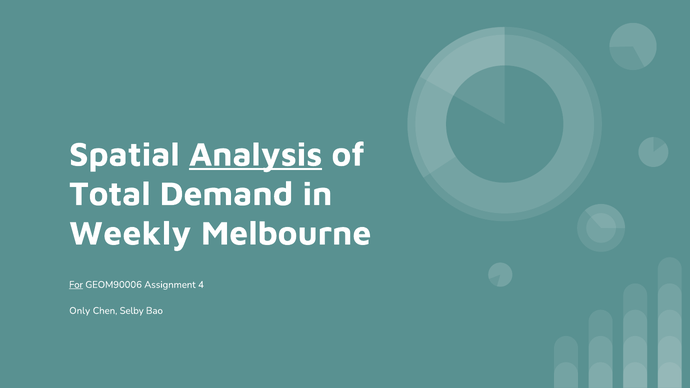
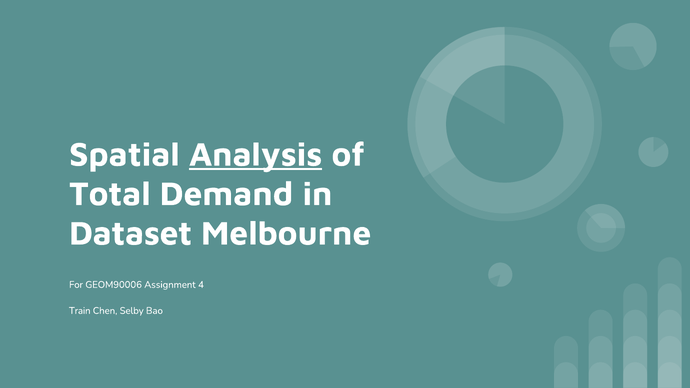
Weekly: Weekly -> Dataset (131, 234)
For underline: present -> none (76, 285)
Only: Only -> Train (80, 311)
